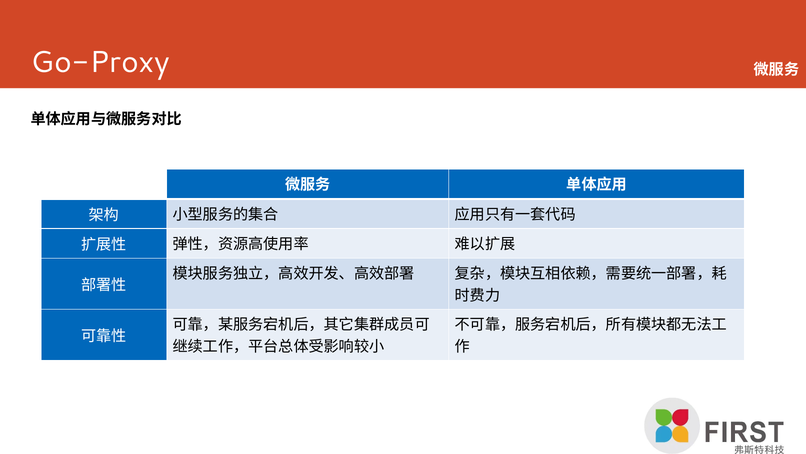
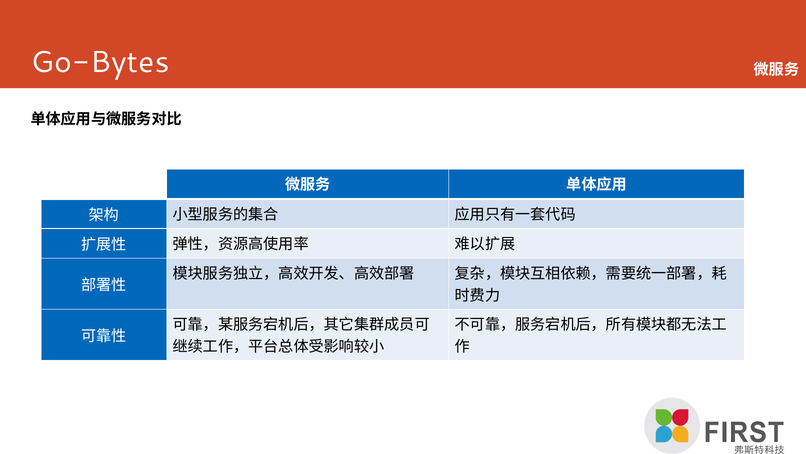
Go-Proxy: Go-Proxy -> Go-Bytes (100, 62)
